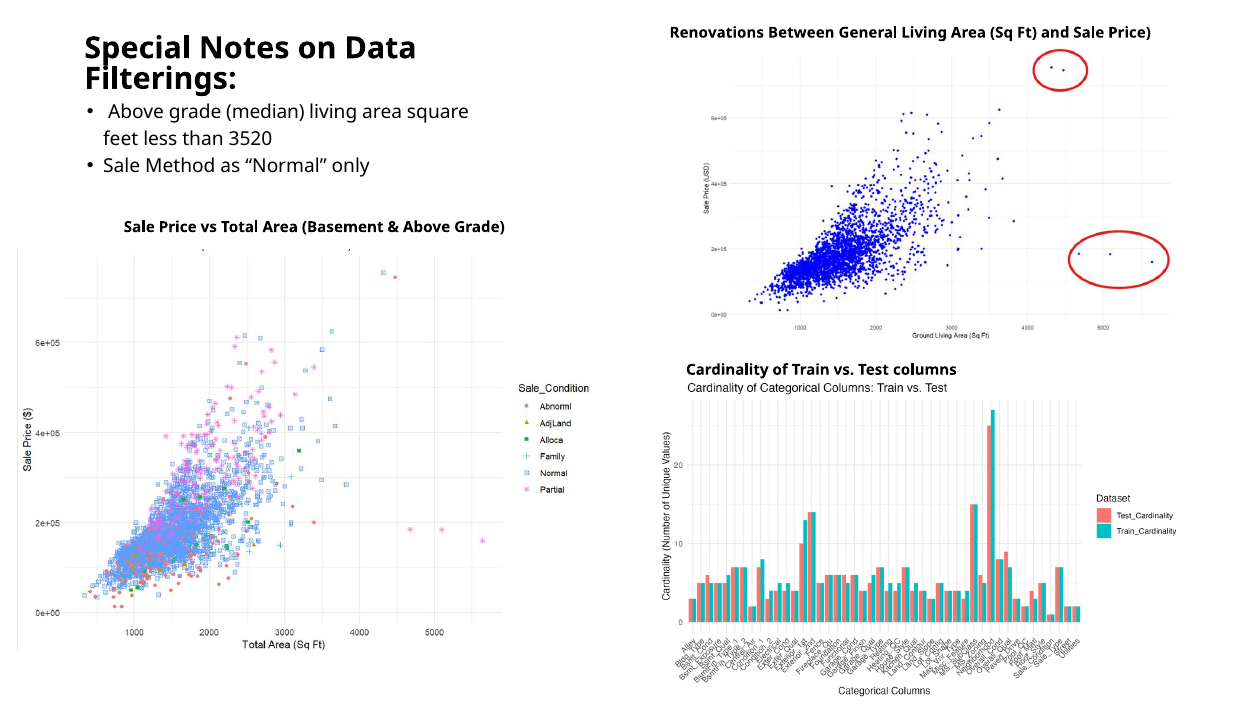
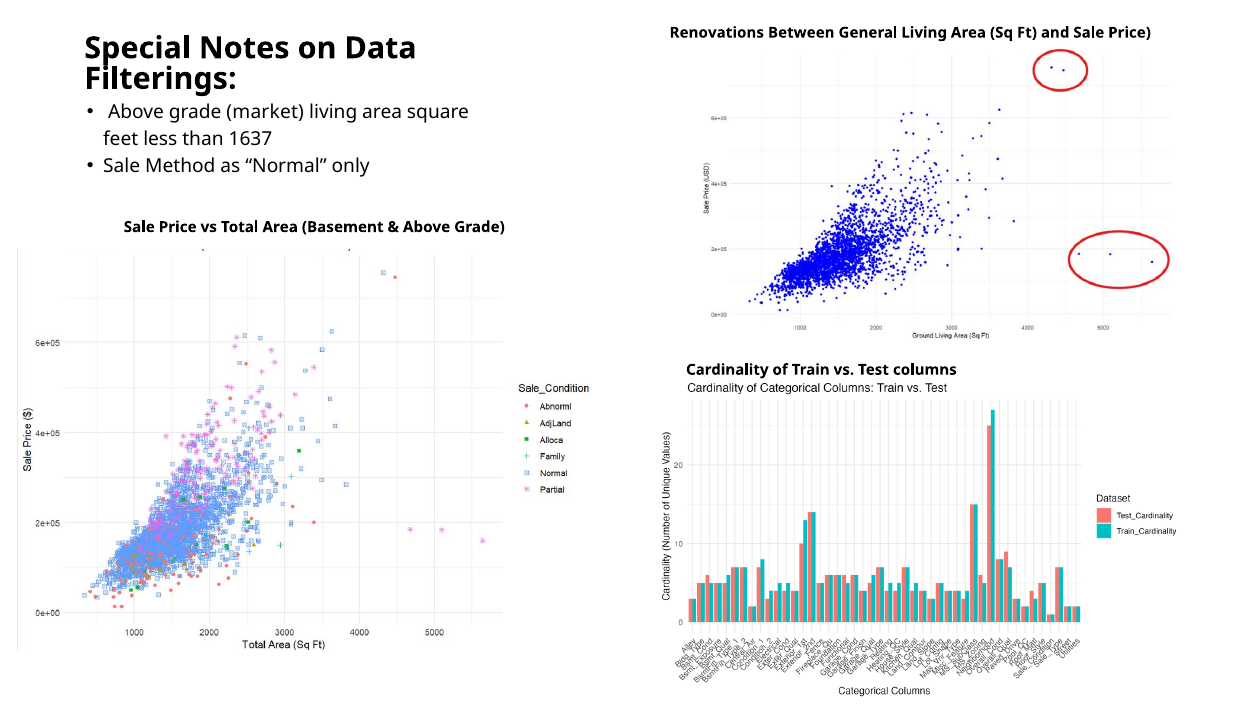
median: median -> market (265, 112)
3520: 3520 -> 1637 (250, 139)
